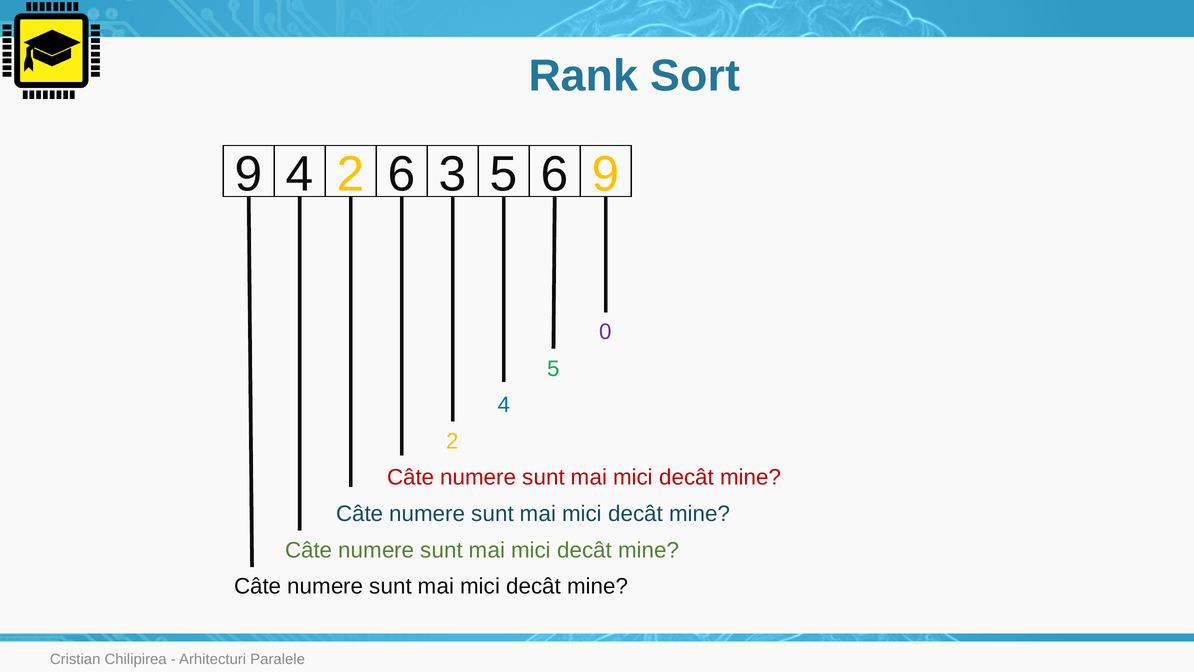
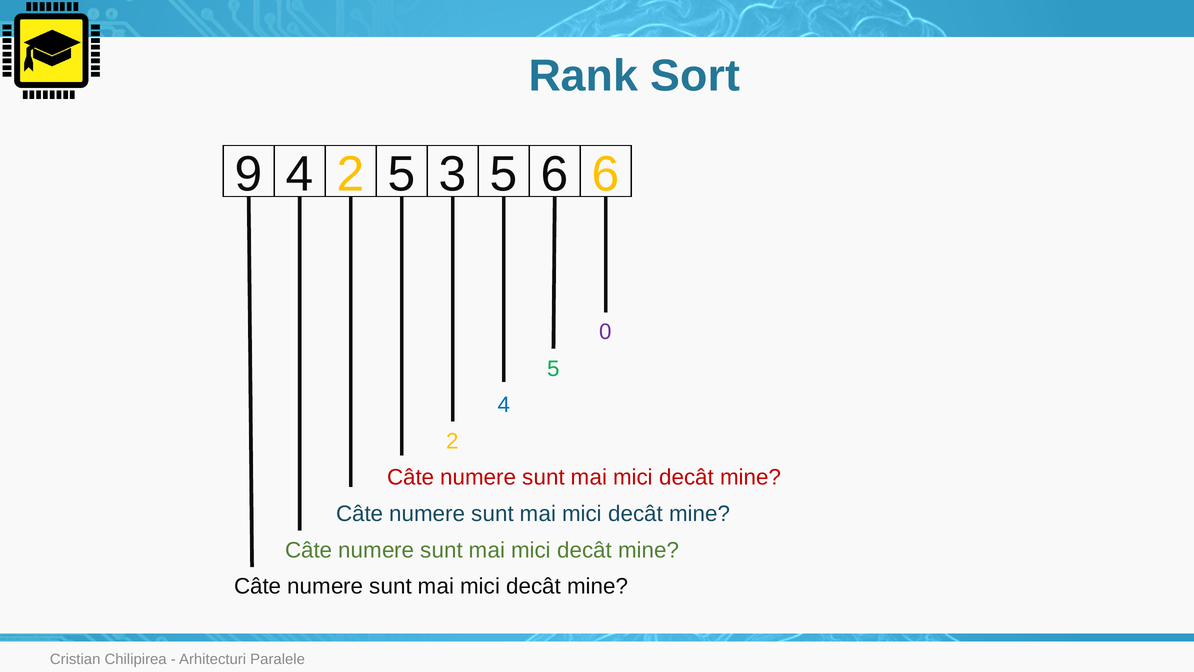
2 6: 6 -> 5 (402, 174)
6 9: 9 -> 6 (606, 174)
